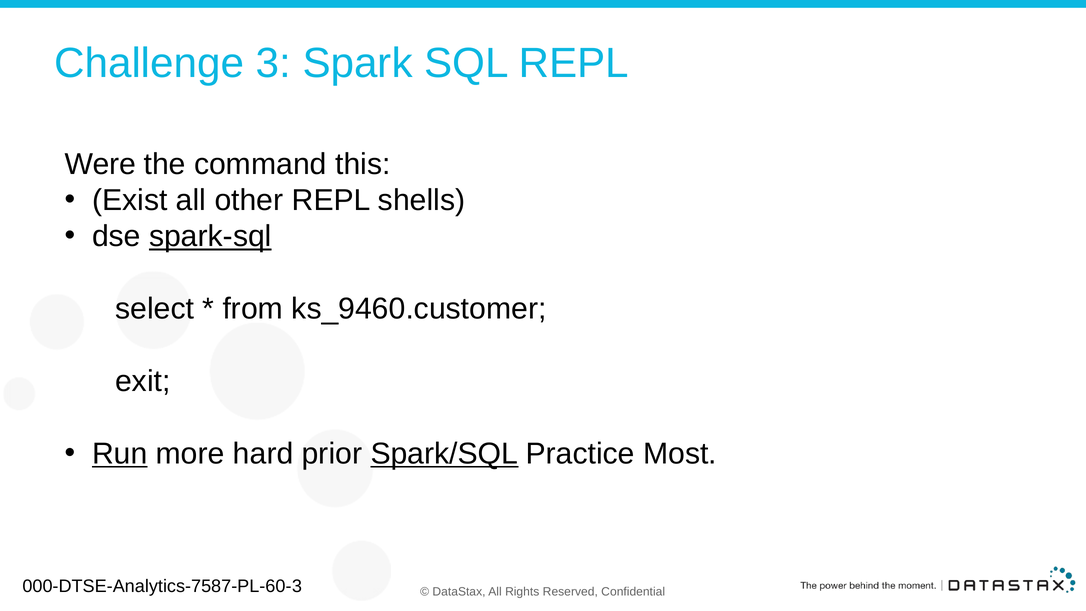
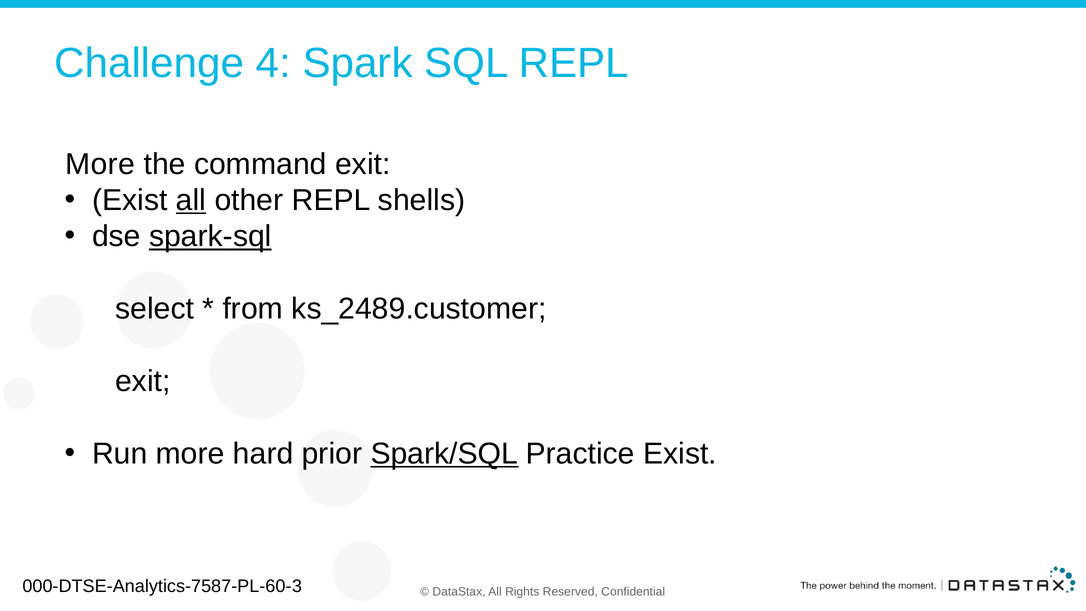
3: 3 -> 4 (273, 63)
Were: Were -> More (100, 164)
command this: this -> exit (363, 164)
all underline: none -> present (191, 200)
ks_9460.customer: ks_9460.customer -> ks_2489.customer (419, 309)
Run underline: present -> none (120, 454)
Practice Most: Most -> Exist (680, 454)
